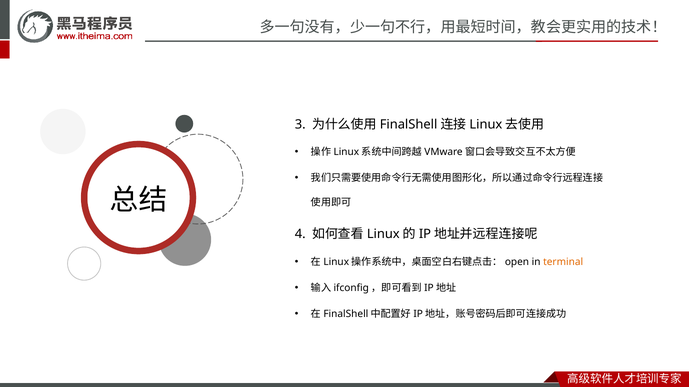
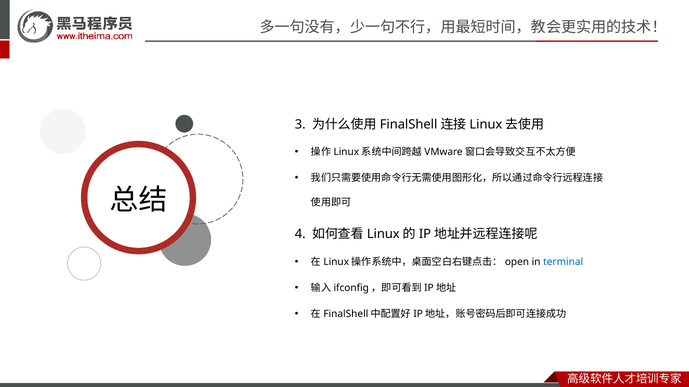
terminal colour: orange -> blue (563, 262)
